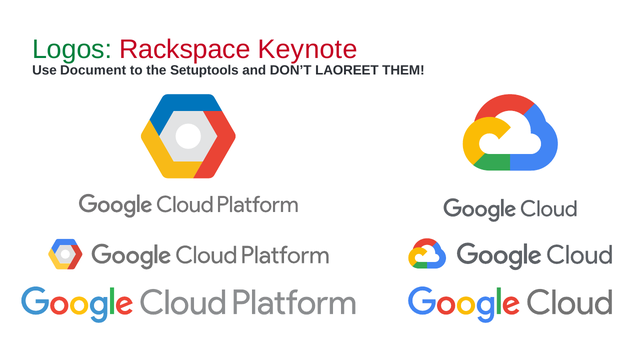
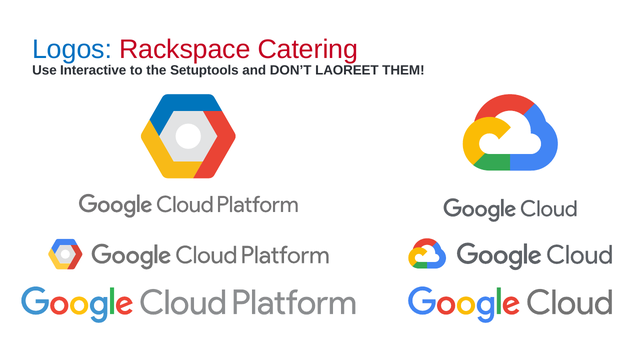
Logos colour: green -> blue (72, 49)
Keynote: Keynote -> Catering (308, 49)
Document: Document -> Interactive (93, 71)
